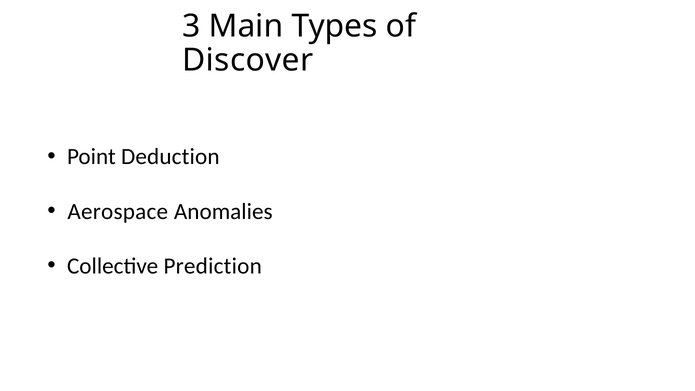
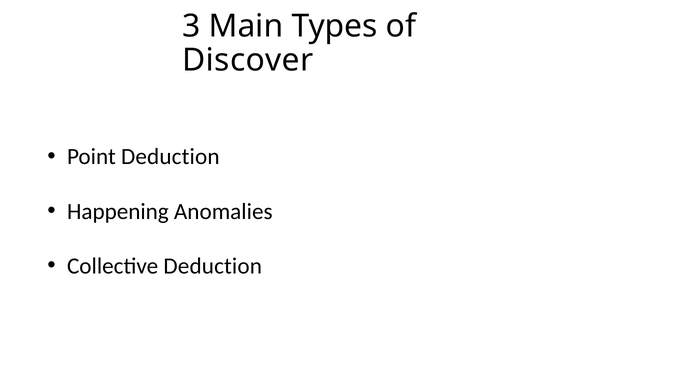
Aerospace: Aerospace -> Happening (118, 211)
Collective Prediction: Prediction -> Deduction (213, 266)
